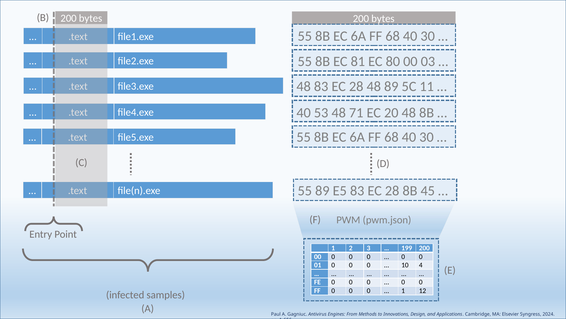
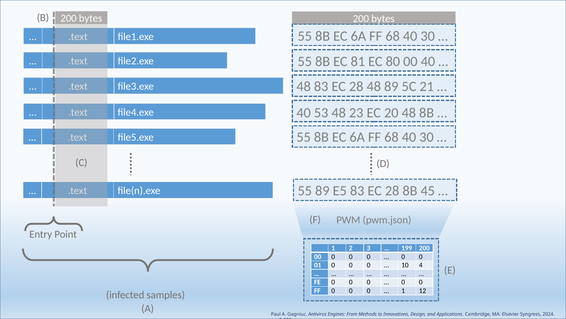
00 03: 03 -> 40 (428, 62)
11: 11 -> 21 (427, 86)
71: 71 -> 23 (356, 112)
